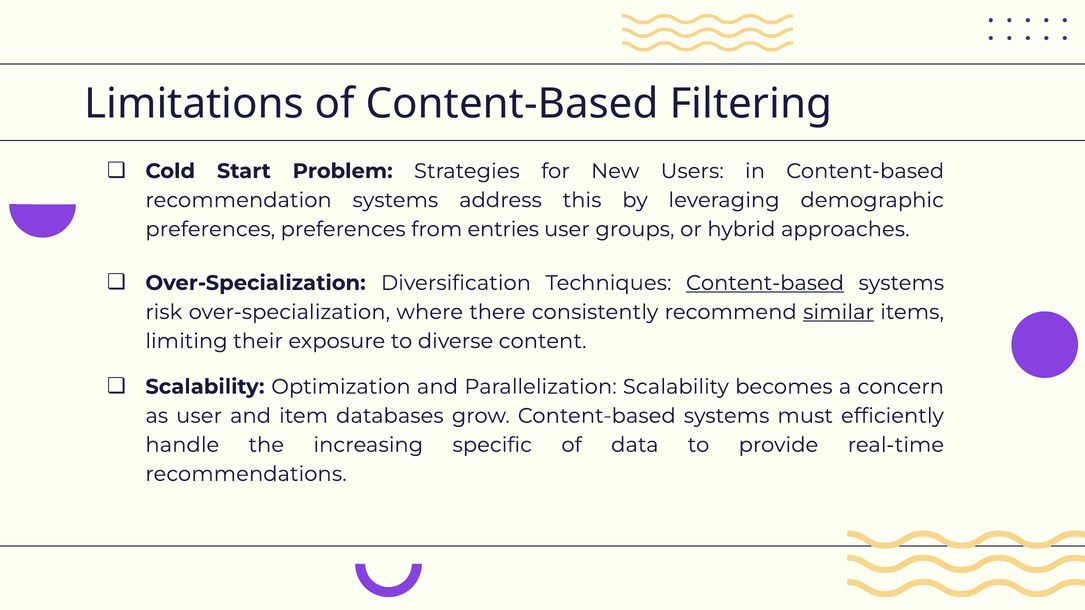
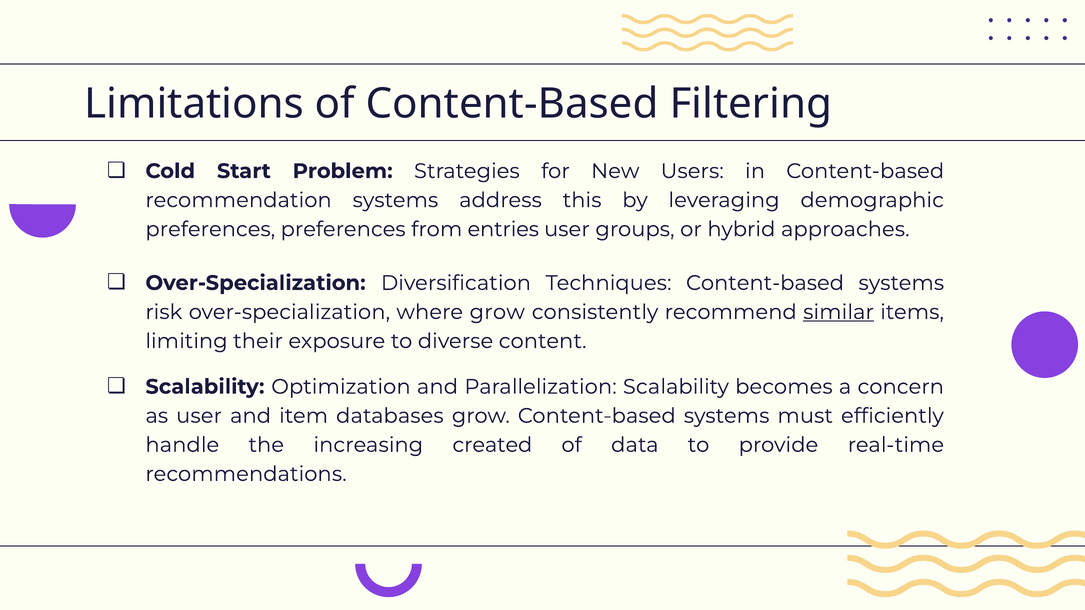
Content-based underline: present -> none (765, 283)
where there: there -> grow (497, 312)
specific: specific -> created (492, 445)
